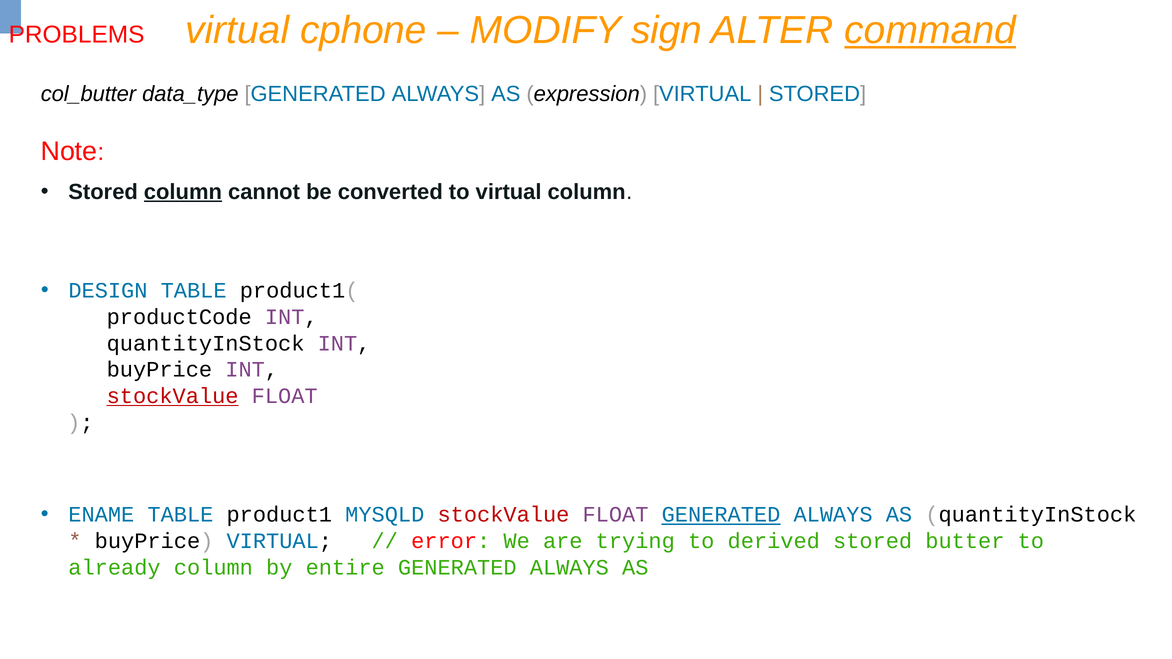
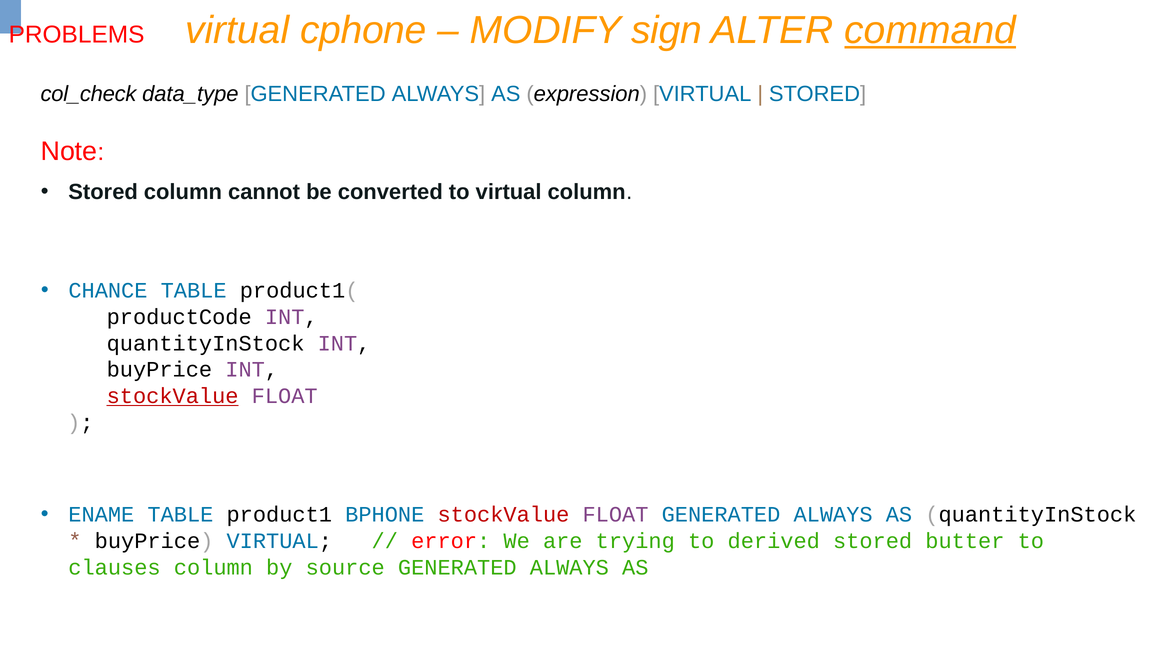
col_butter: col_butter -> col_check (89, 94)
column underline: present -> none (183, 192)
DESIGN: DESIGN -> CHANCE (108, 291)
MYSQLD: MYSQLD -> BPHONE (385, 515)
GENERATED underline: present -> none (721, 515)
already: already -> clauses (114, 568)
entire: entire -> source (345, 568)
